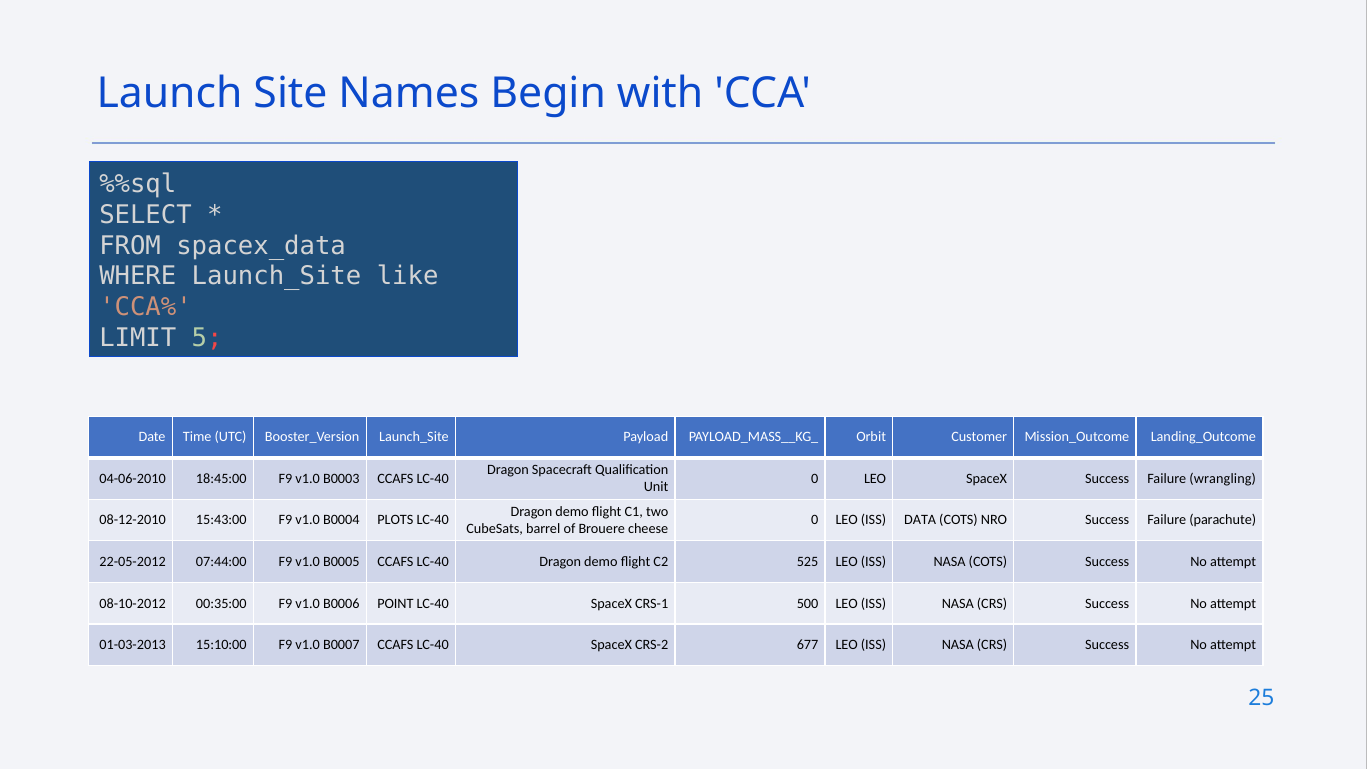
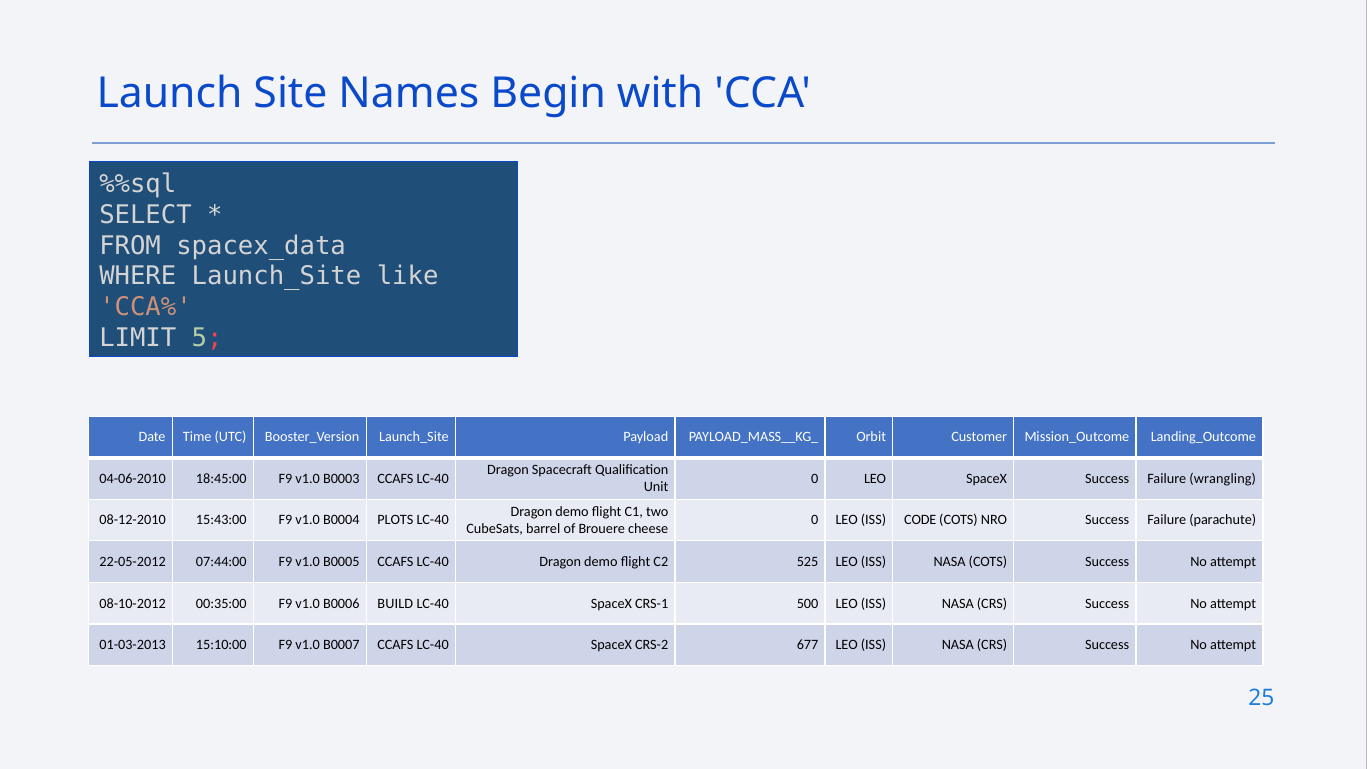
DATA: DATA -> CODE (920, 520)
POINT: POINT -> BUILD (395, 603)
